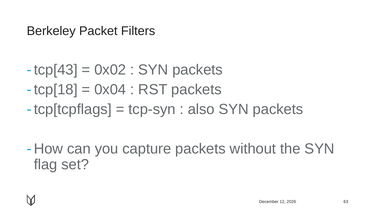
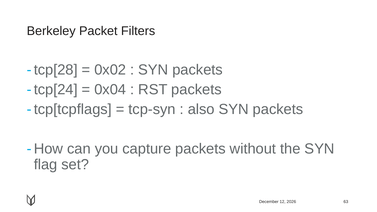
tcp[43: tcp[43 -> tcp[28 (56, 70)
tcp[18: tcp[18 -> tcp[24 (56, 90)
